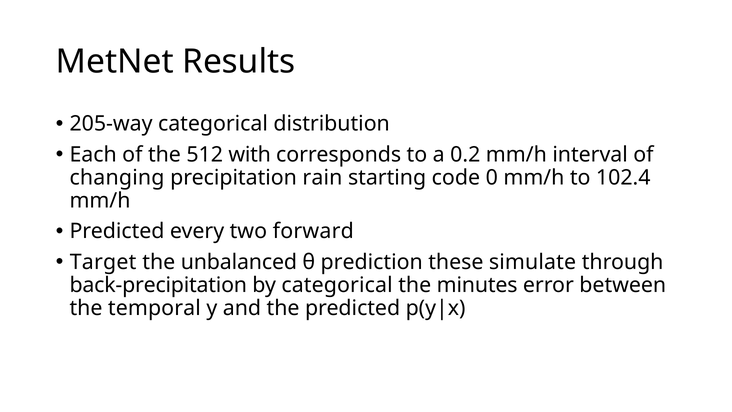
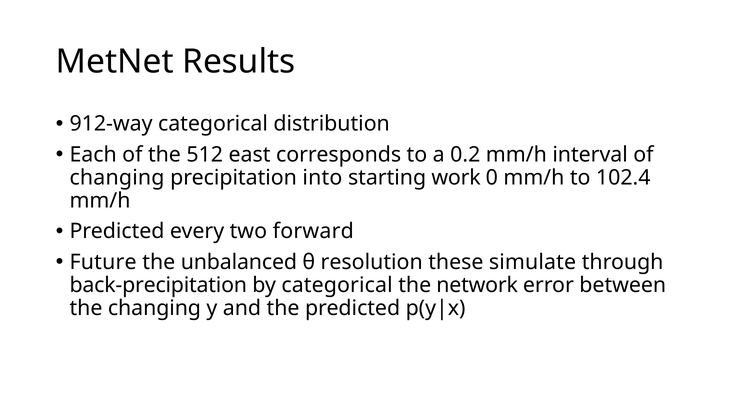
205-way: 205-way -> 912-way (111, 124)
with: with -> east (250, 154)
rain: rain -> into (322, 178)
code: code -> work (456, 178)
Target: Target -> Future (103, 262)
prediction: prediction -> resolution (372, 262)
minutes: minutes -> network (477, 285)
the temporal: temporal -> changing (154, 308)
